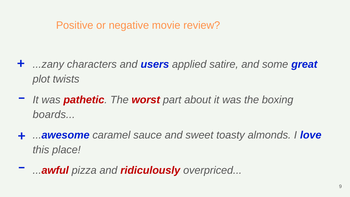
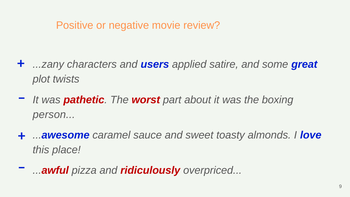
boards: boards -> person (54, 114)
